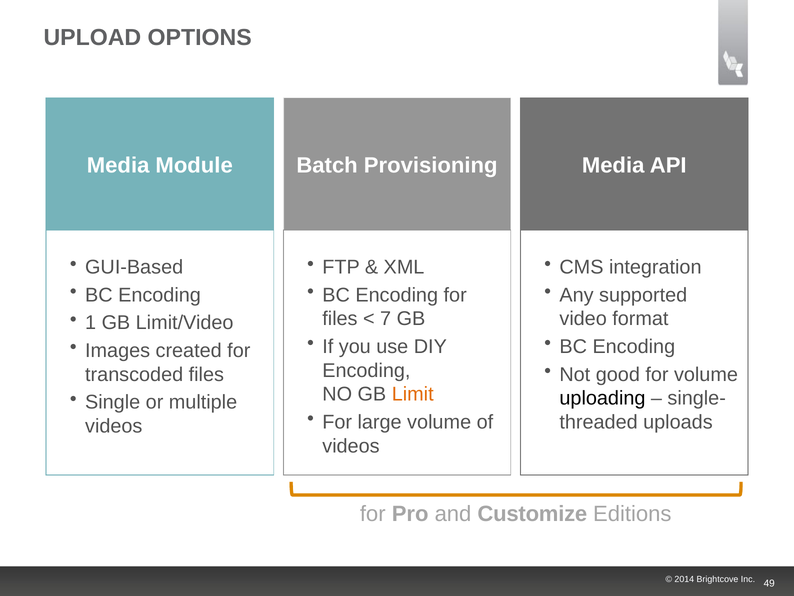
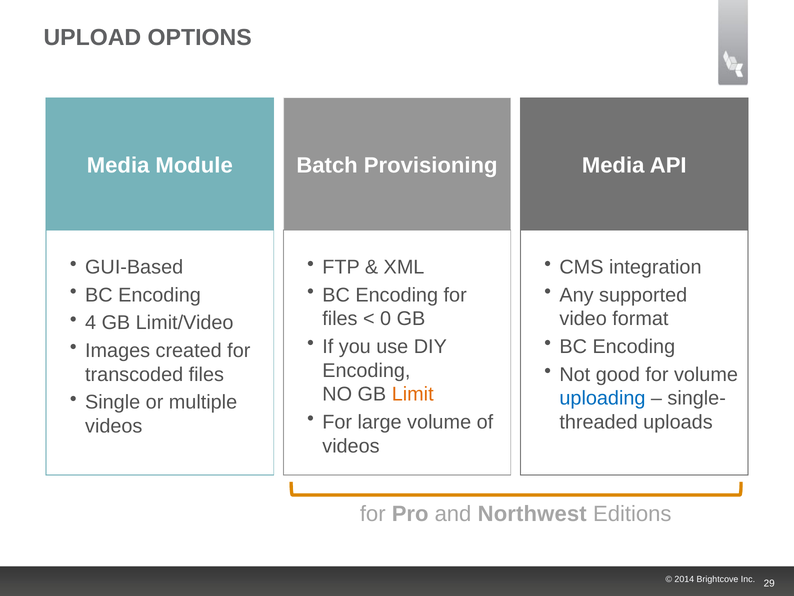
7: 7 -> 0 (386, 319)
1: 1 -> 4 (91, 323)
uploading colour: black -> blue (602, 398)
Customize: Customize -> Northwest (532, 513)
49: 49 -> 29 (769, 583)
